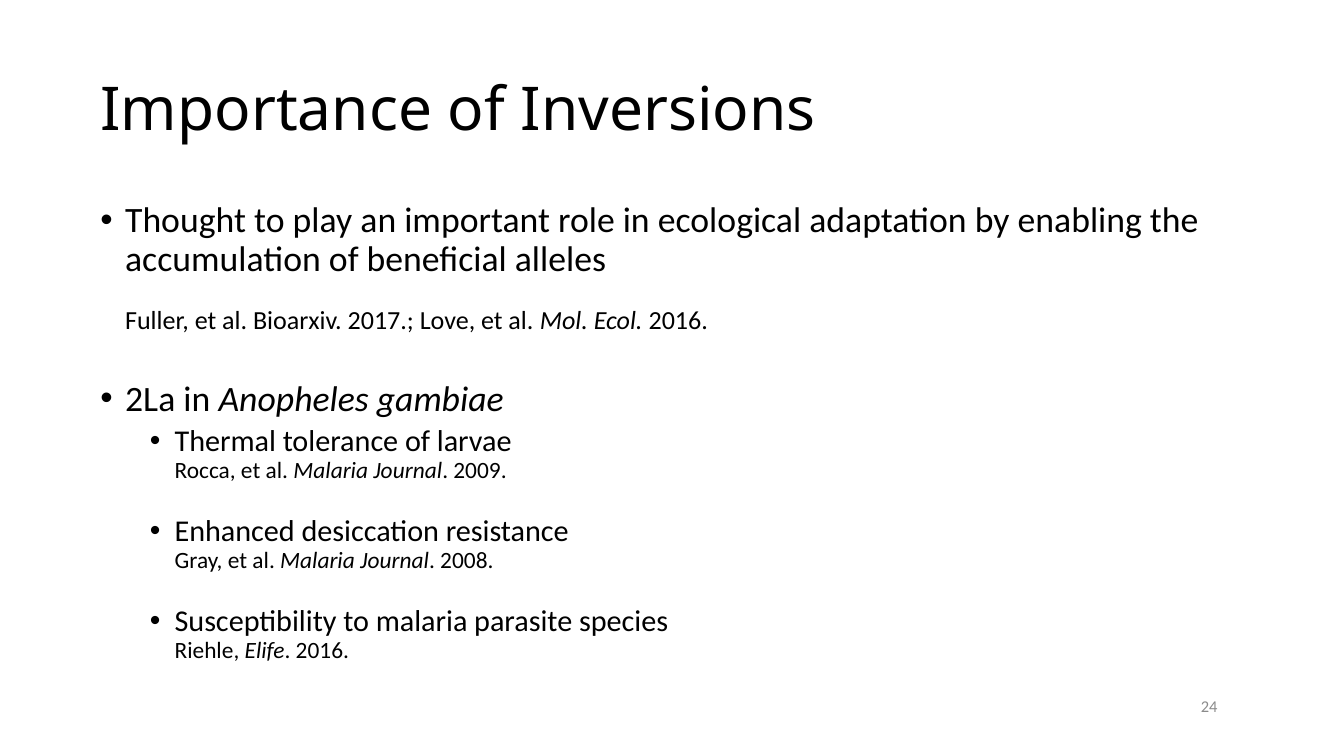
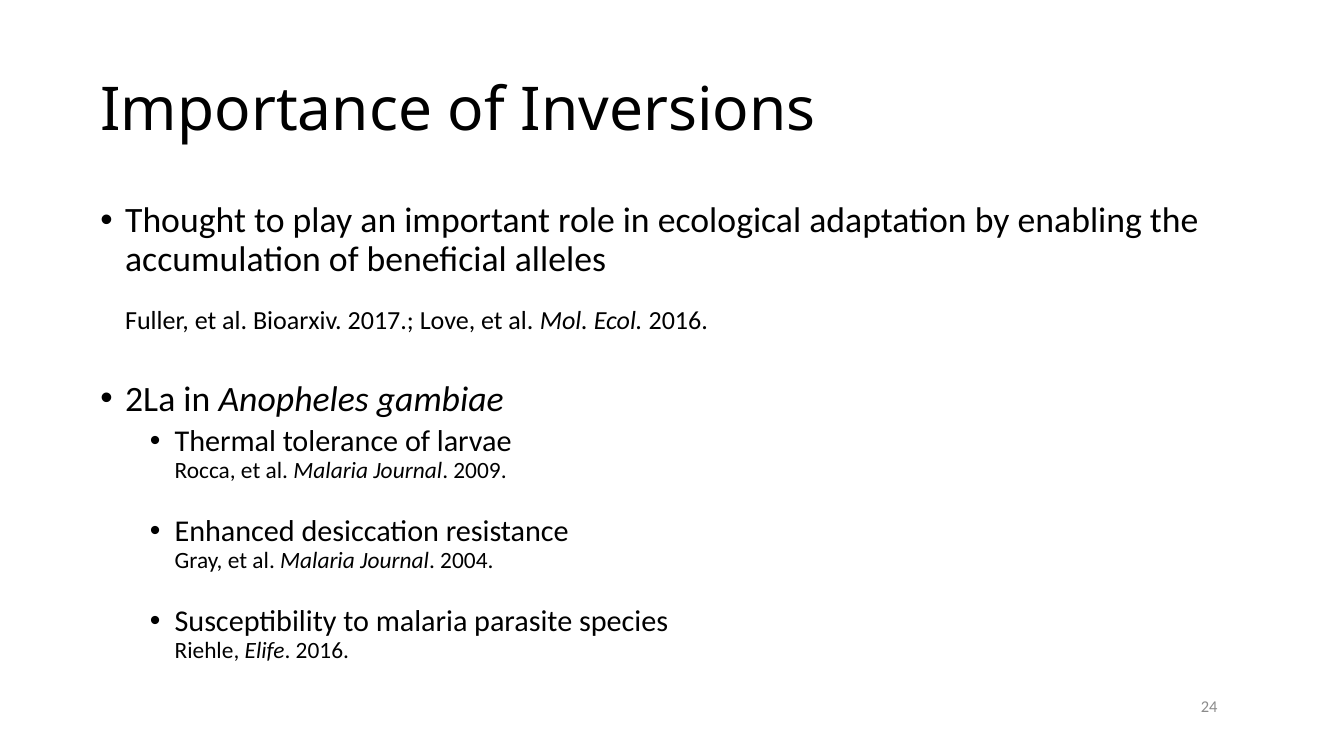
2008: 2008 -> 2004 (467, 561)
